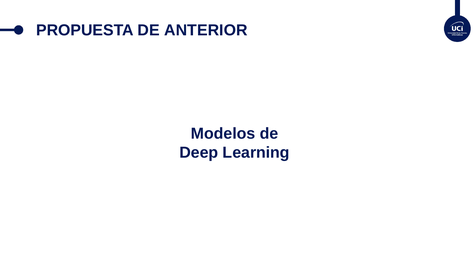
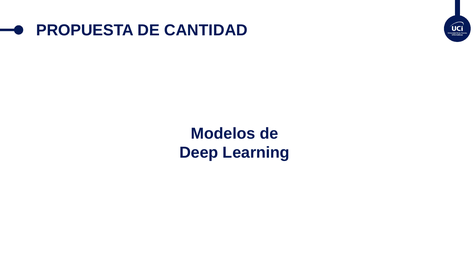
ANTERIOR: ANTERIOR -> CANTIDAD (206, 30)
